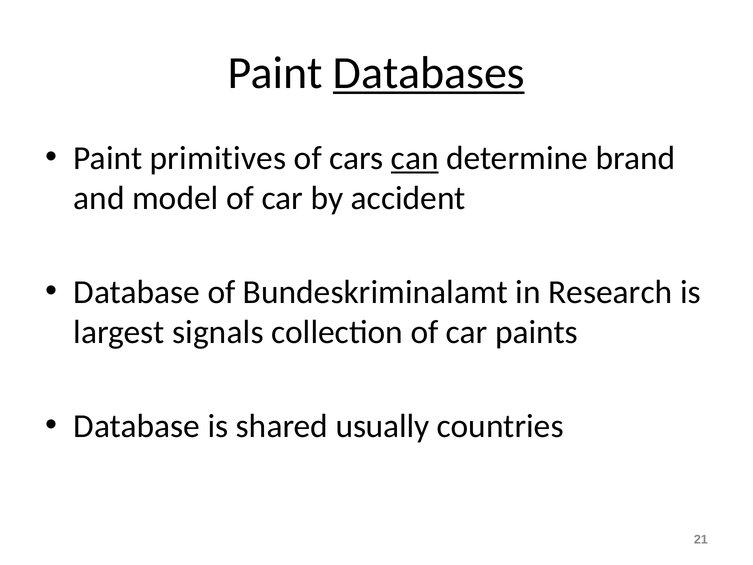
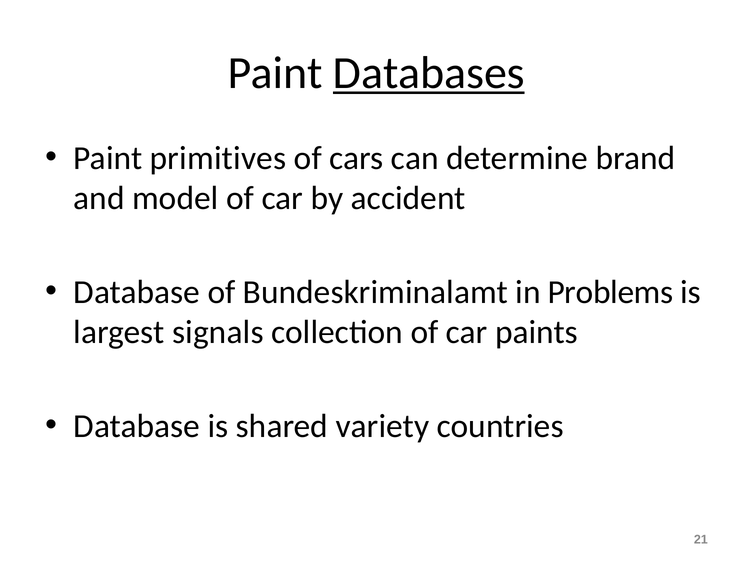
can underline: present -> none (415, 158)
Research: Research -> Problems (610, 292)
usually: usually -> variety (382, 426)
